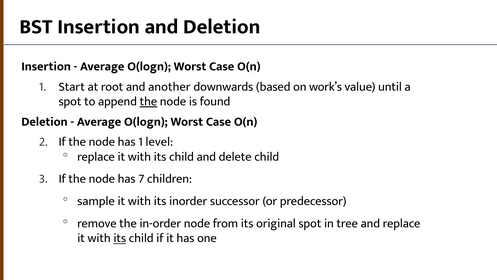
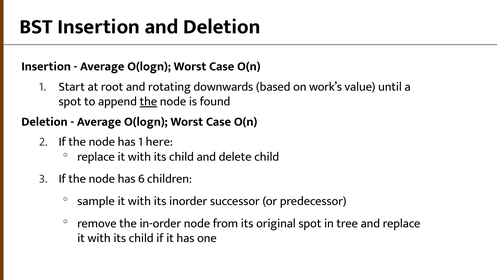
another: another -> rotating (169, 86)
level: level -> here (159, 142)
7: 7 -> 6 (141, 179)
its underline: present -> none (120, 238)
